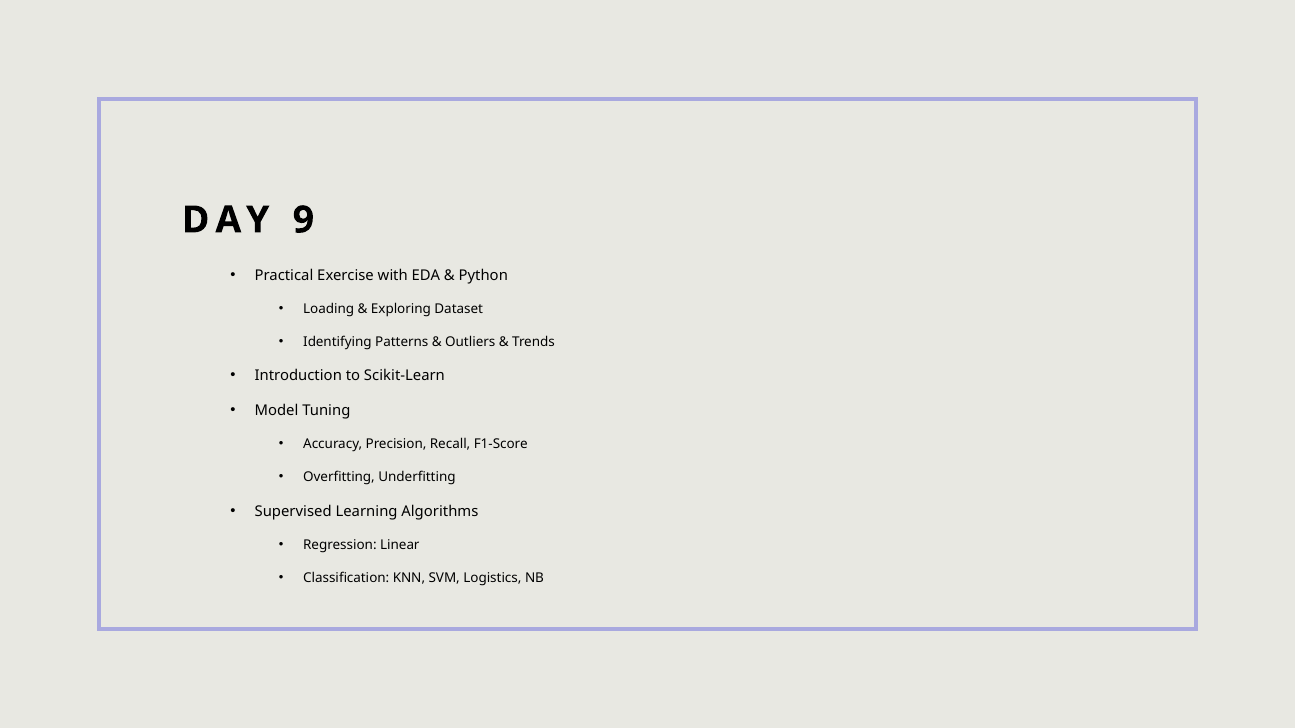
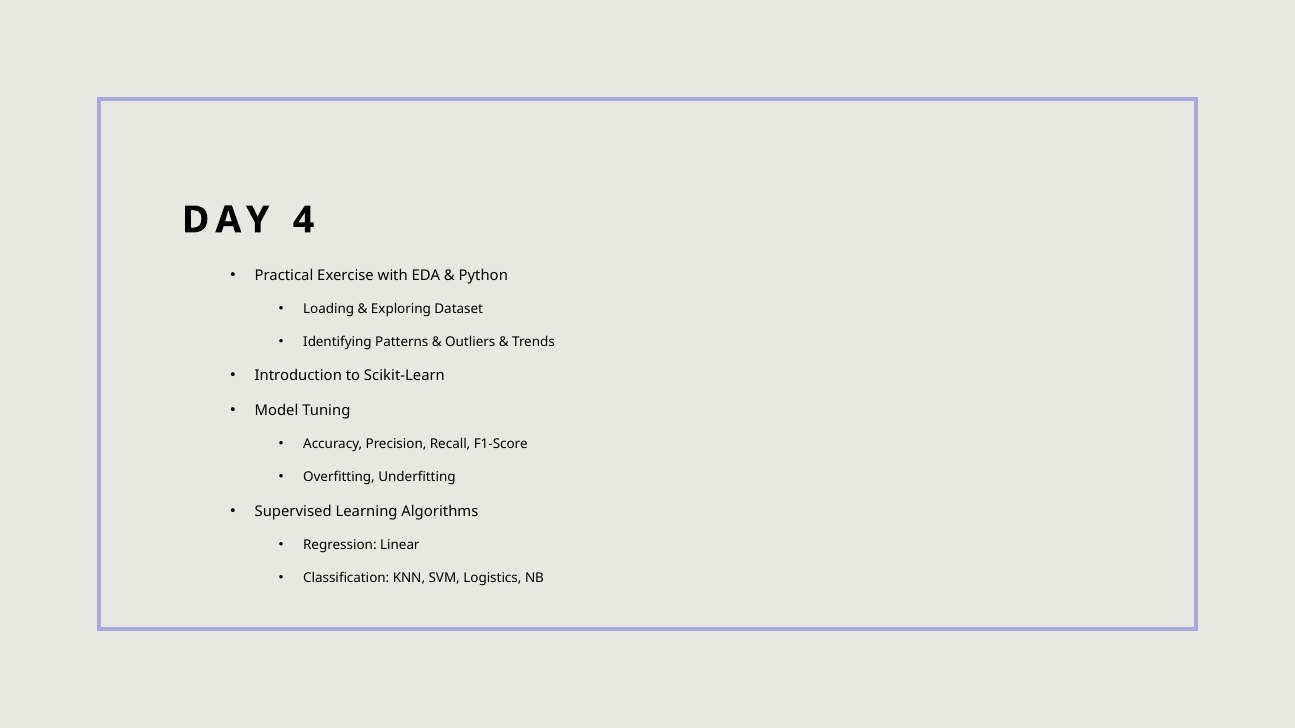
9: 9 -> 4 (303, 220)
